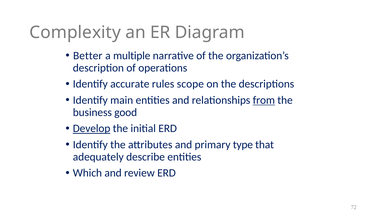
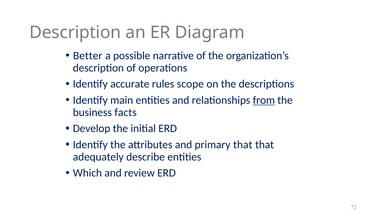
Complexity: Complexity -> Description (75, 32)
multiple: multiple -> possible (132, 56)
good: good -> facts (126, 112)
Develop underline: present -> none (92, 129)
primary type: type -> that (243, 145)
